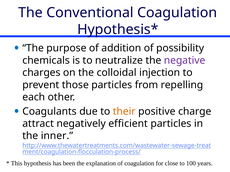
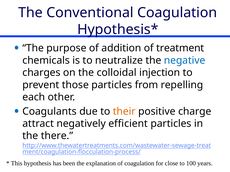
possibility: possibility -> treatment (180, 48)
negative colour: purple -> blue (185, 61)
inner: inner -> there (57, 136)
